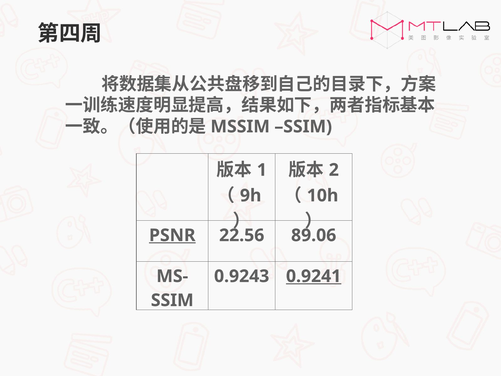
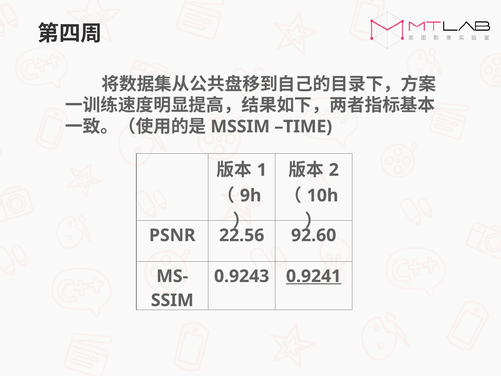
SSIM: SSIM -> TIME (303, 127)
PSNR underline: present -> none (172, 235)
89.06: 89.06 -> 92.60 (314, 235)
